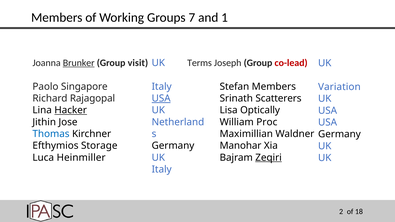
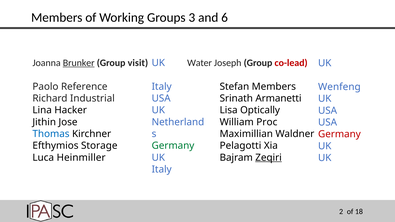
7: 7 -> 3 (192, 18)
1: 1 -> 6 (225, 18)
Terms: Terms -> Water (200, 63)
Singapore: Singapore -> Reference (84, 87)
Variation: Variation -> Wenfeng (339, 87)
Rajagopal: Rajagopal -> Industrial (92, 98)
USA underline: present -> none (161, 98)
Scatterers: Scatterers -> Armanetti (278, 98)
Hacker underline: present -> none (71, 110)
Germany colour: black -> red (339, 134)
Germany colour: black -> green (173, 146)
Manohar: Manohar -> Pelagotti (240, 146)
